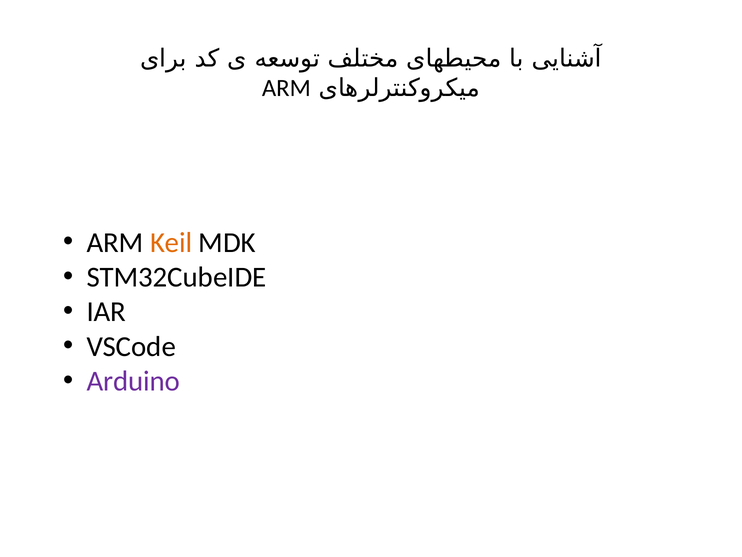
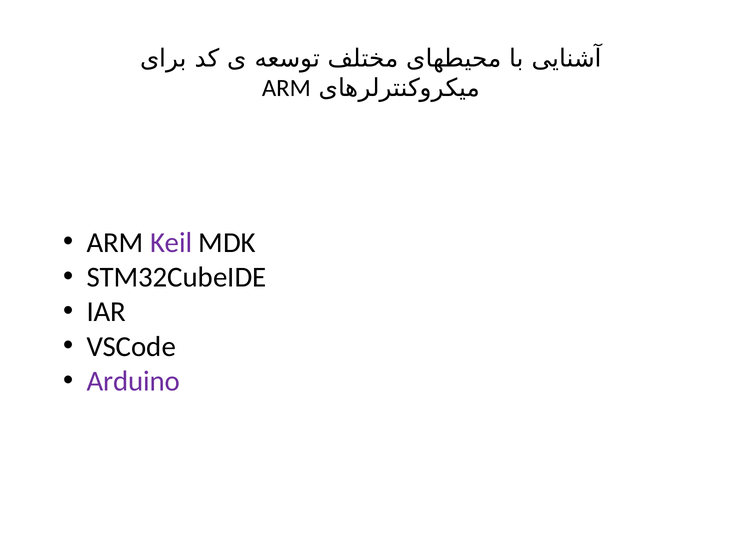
Keil colour: orange -> purple (171, 242)
